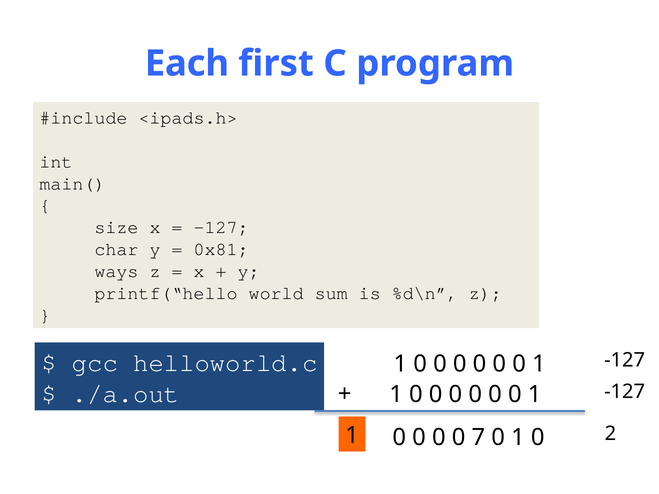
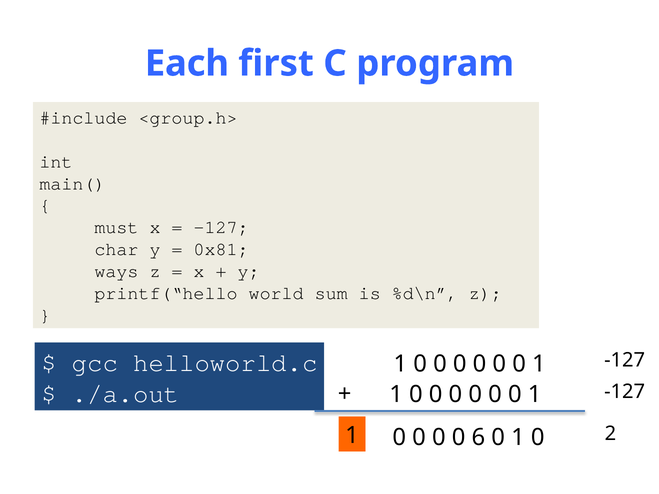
<ipads.h>: <ipads.h> -> <group.h> (188, 118)
size: size -> must (116, 228)
7: 7 -> 6 (478, 437)
